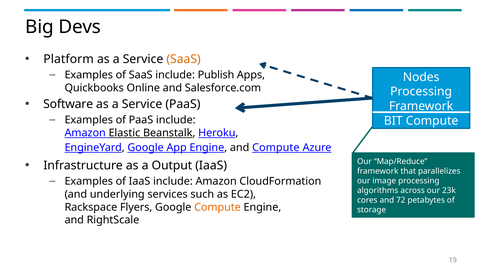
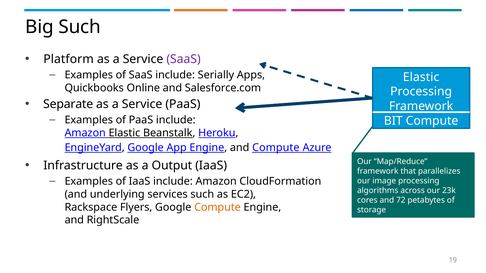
Big Devs: Devs -> Such (80, 27)
SaaS colour: orange -> purple (184, 59)
Publish: Publish -> Serially (216, 75)
Nodes: Nodes -> Elastic (421, 77)
Software: Software -> Separate (68, 104)
